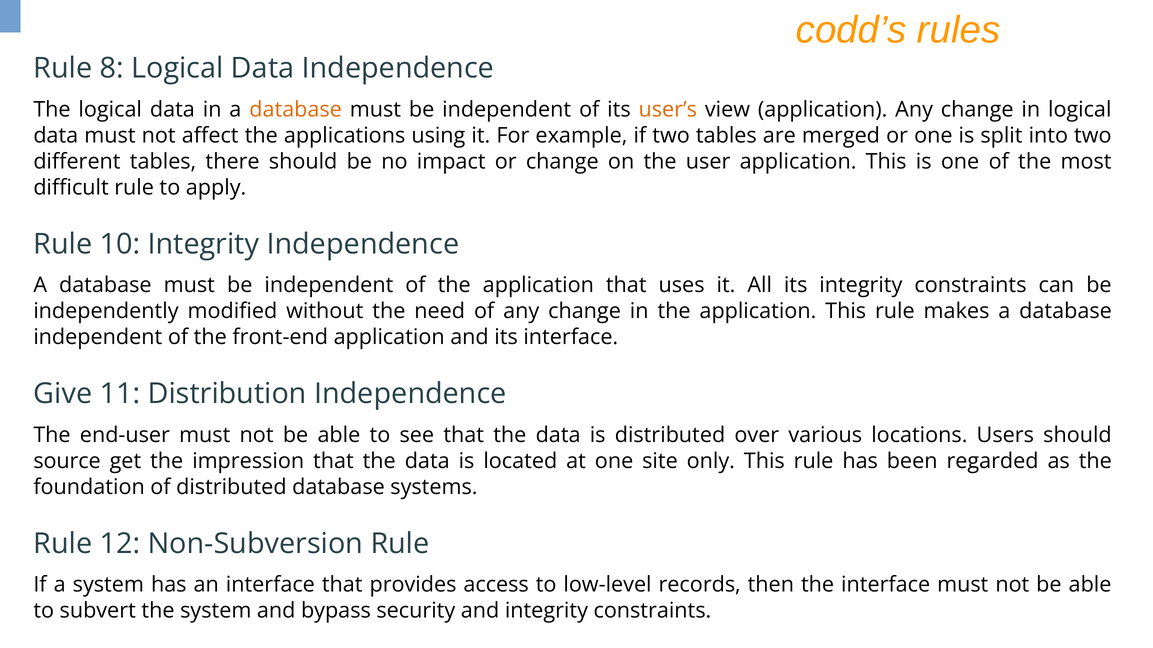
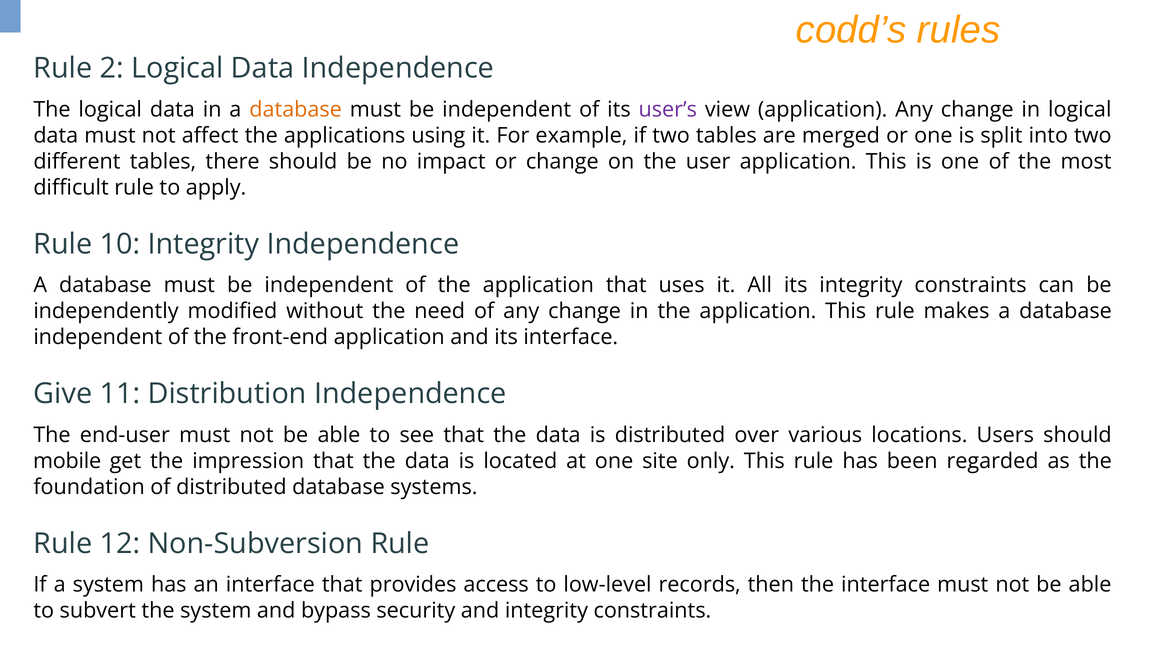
8: 8 -> 2 (112, 68)
user’s colour: orange -> purple (668, 110)
source: source -> mobile (67, 461)
